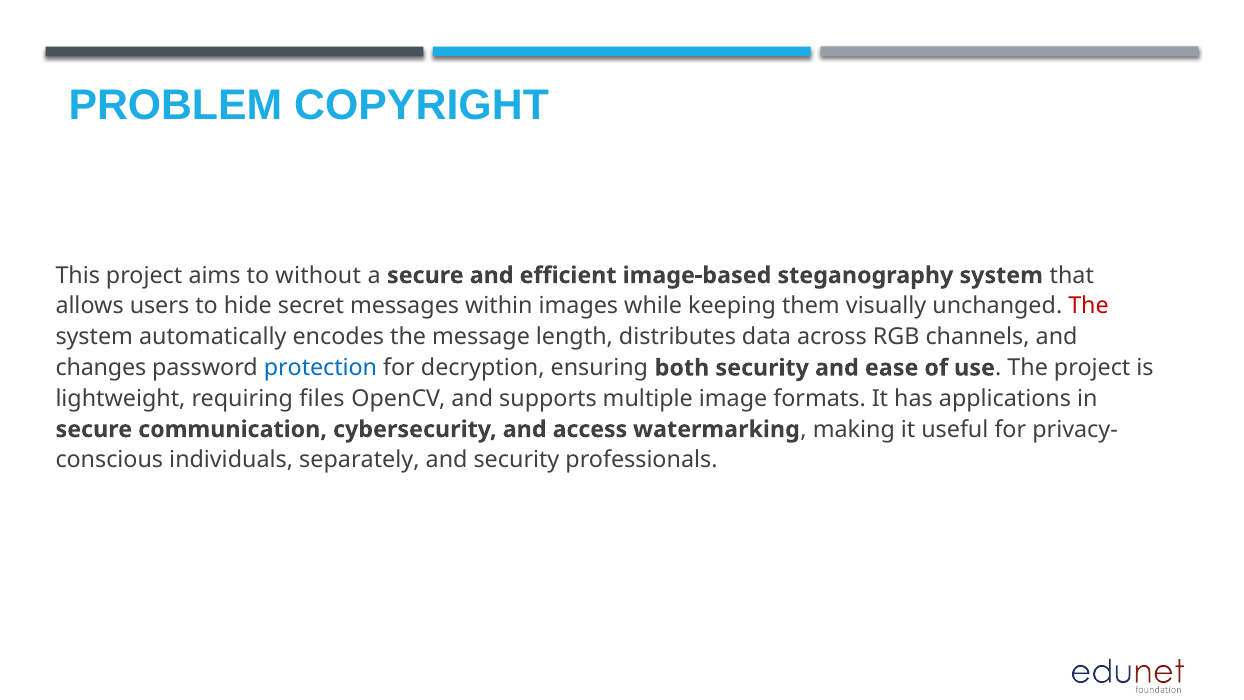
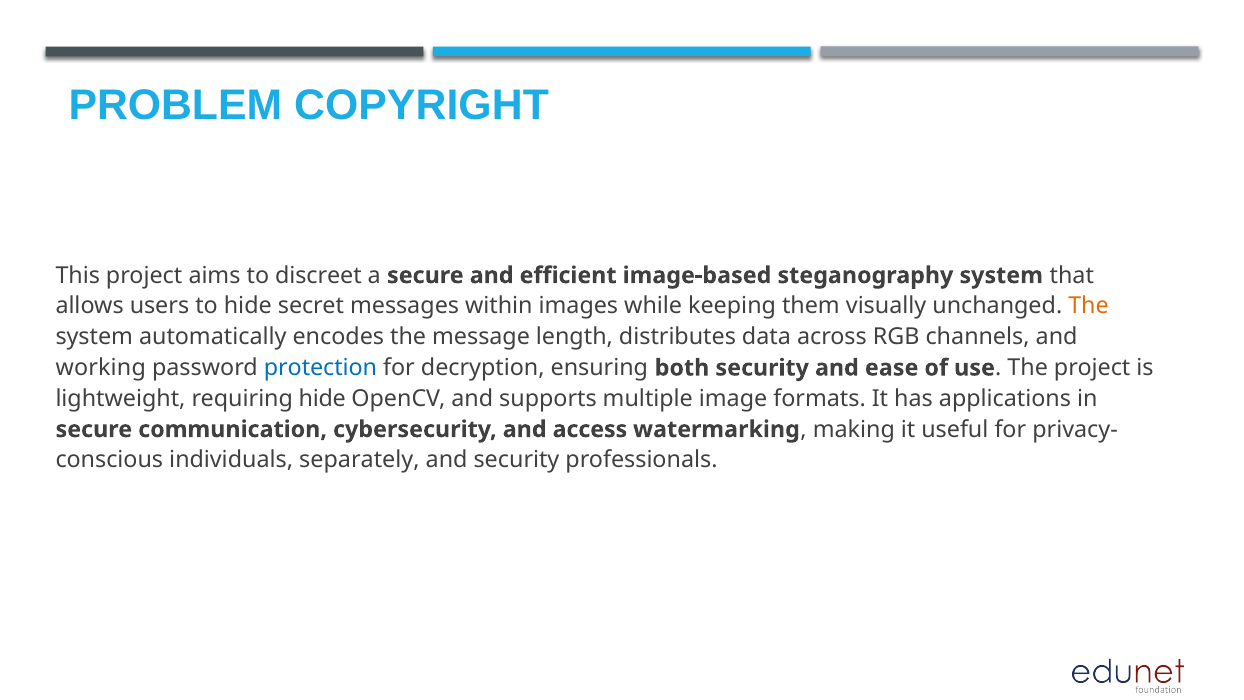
without: without -> discreet (318, 275)
The colour: red -> orange (1089, 306)
changes: changes -> working (101, 368)
requiring files: files -> hide (322, 398)
